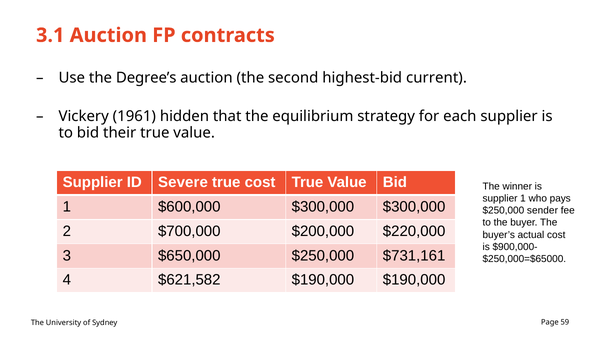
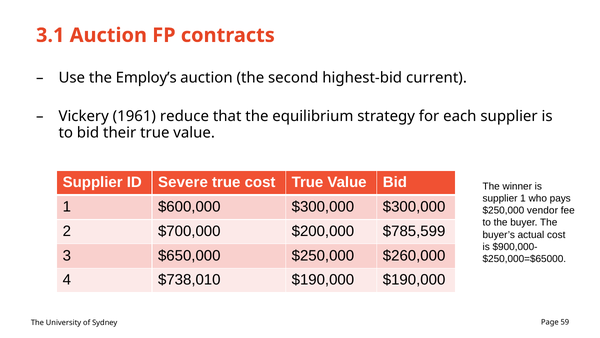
Degree’s: Degree’s -> Employ’s (146, 78)
hidden: hidden -> reduce (184, 116)
sender: sender -> vendor (542, 210)
$220,000: $220,000 -> $785,599 (414, 231)
$731,161: $731,161 -> $260,000 (414, 255)
$621,582: $621,582 -> $738,010 (189, 280)
